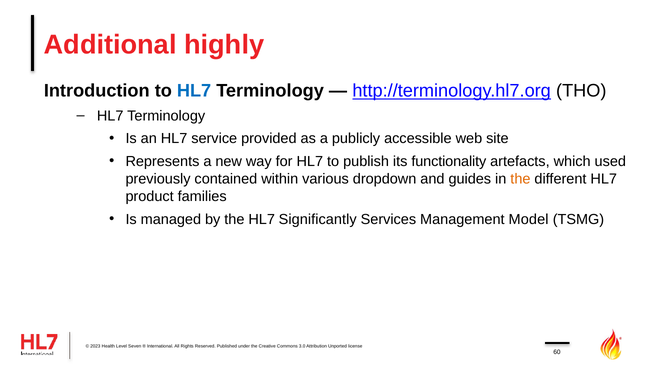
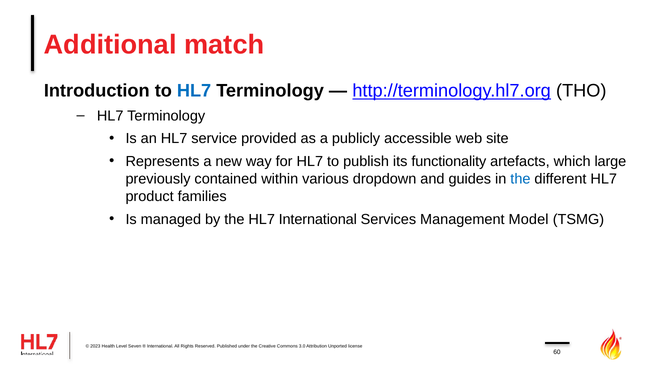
highly: highly -> match (224, 45)
used: used -> large (610, 161)
the colour: orange -> blue (520, 179)
HL7 Significantly: Significantly -> International (318, 219)
